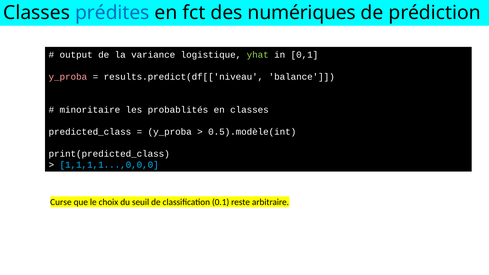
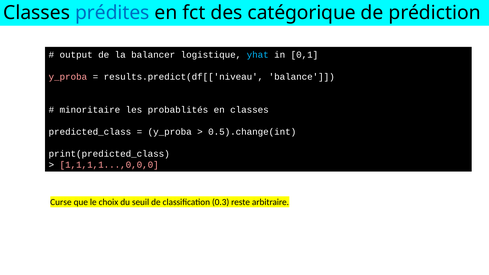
numériques: numériques -> catégorique (302, 13)
variance: variance -> balancer (153, 55)
yhat colour: light green -> light blue (258, 55)
0.5).modèle(int: 0.5).modèle(int -> 0.5).change(int (252, 132)
1,1,1,1...,0,0,0 colour: light blue -> pink (109, 165)
0.1: 0.1 -> 0.3 (221, 202)
